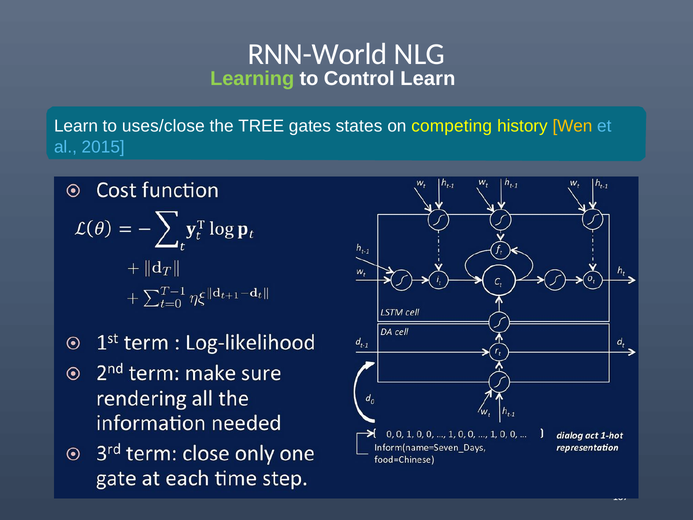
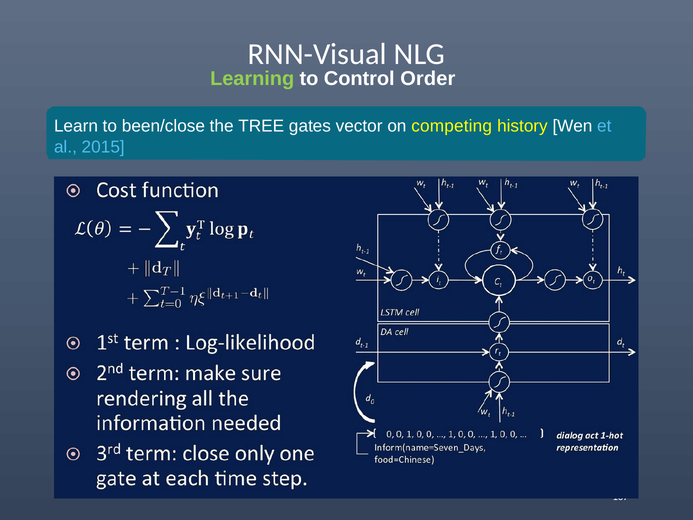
RNN-World: RNN-World -> RNN-Visual (317, 54)
Control Learn: Learn -> Order (428, 79)
uses/close: uses/close -> been/close (163, 126)
states: states -> vector (359, 126)
Wen colour: yellow -> white (572, 126)
